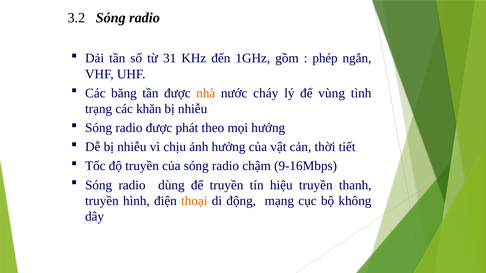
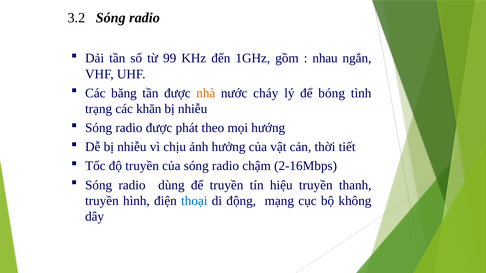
31: 31 -> 99 (170, 58)
phép: phép -> nhau (325, 58)
vùng: vùng -> bóng (332, 93)
9-16Mbps: 9-16Mbps -> 2-16Mbps (306, 166)
thoại colour: orange -> blue (194, 201)
